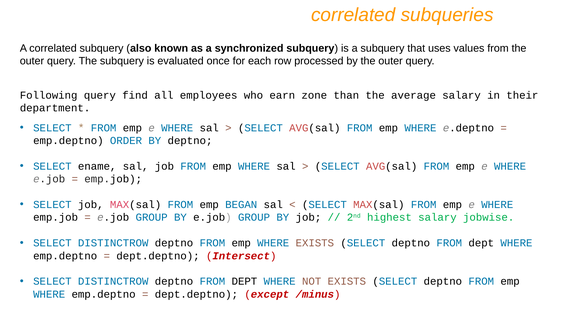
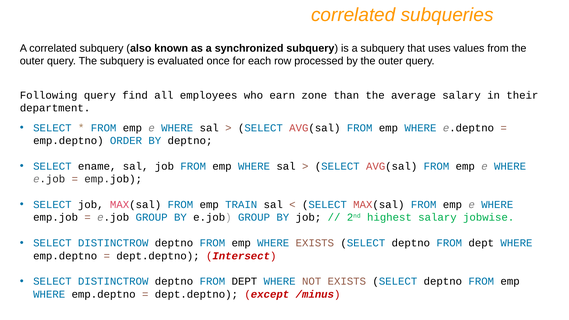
BEGAN: BEGAN -> TRAIN (241, 205)
